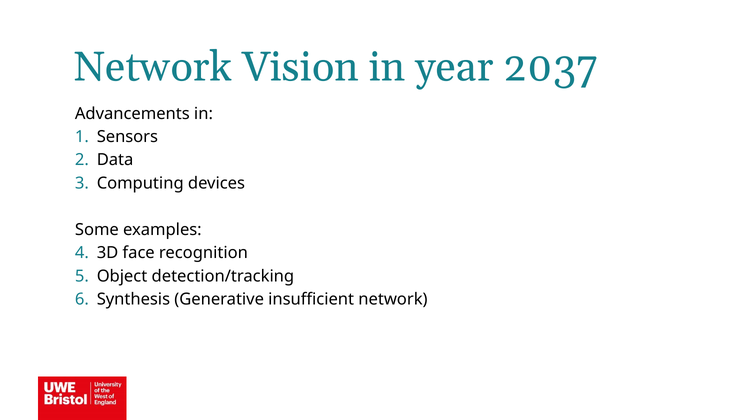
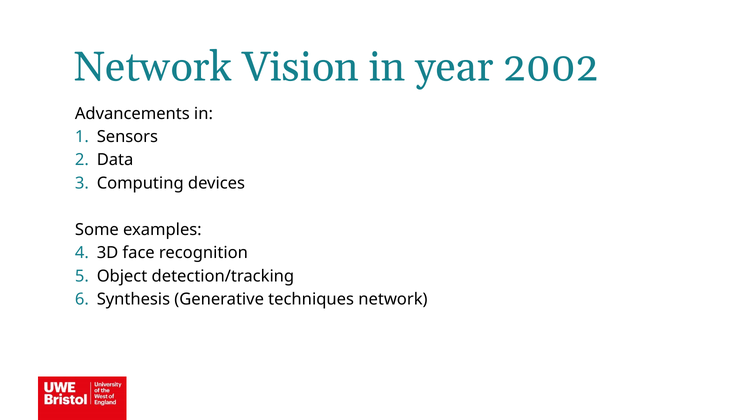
2037: 2037 -> 2002 (551, 67)
insufficient: insufficient -> techniques (311, 299)
